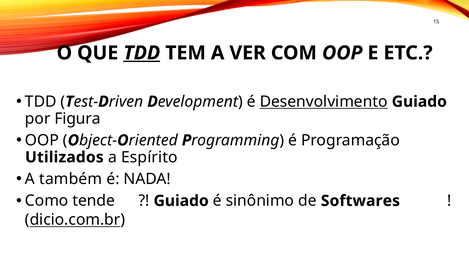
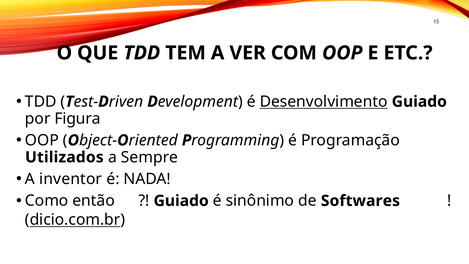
TDD underline: present -> none (142, 53)
Espírito: Espírito -> Sempre (149, 157)
também: também -> inventor (71, 179)
tende: tende -> então (94, 201)
